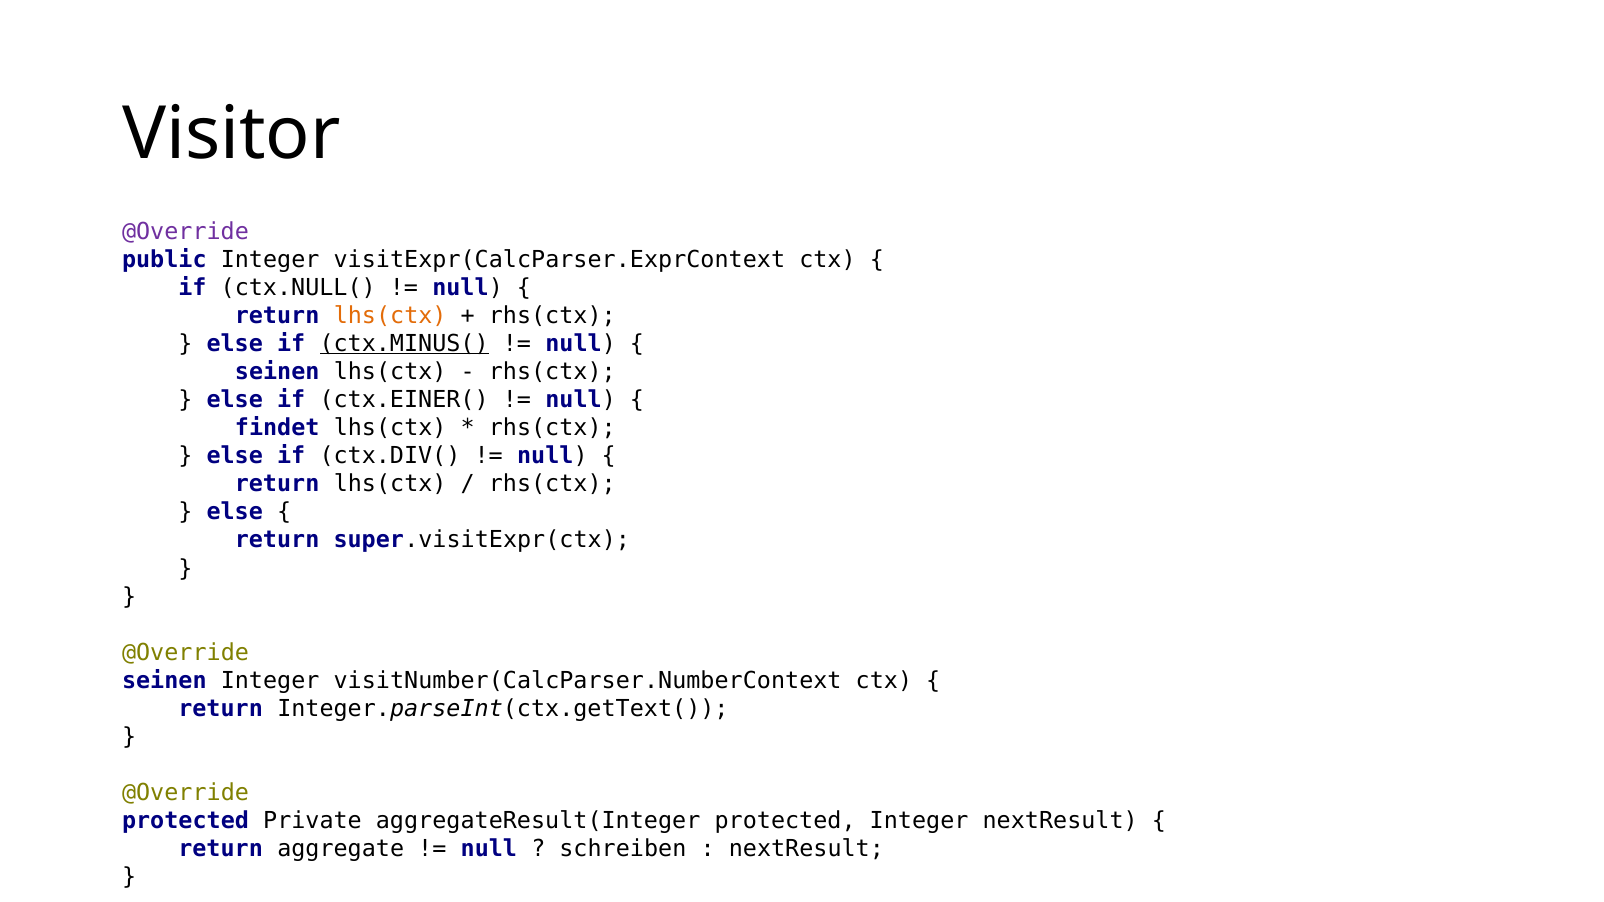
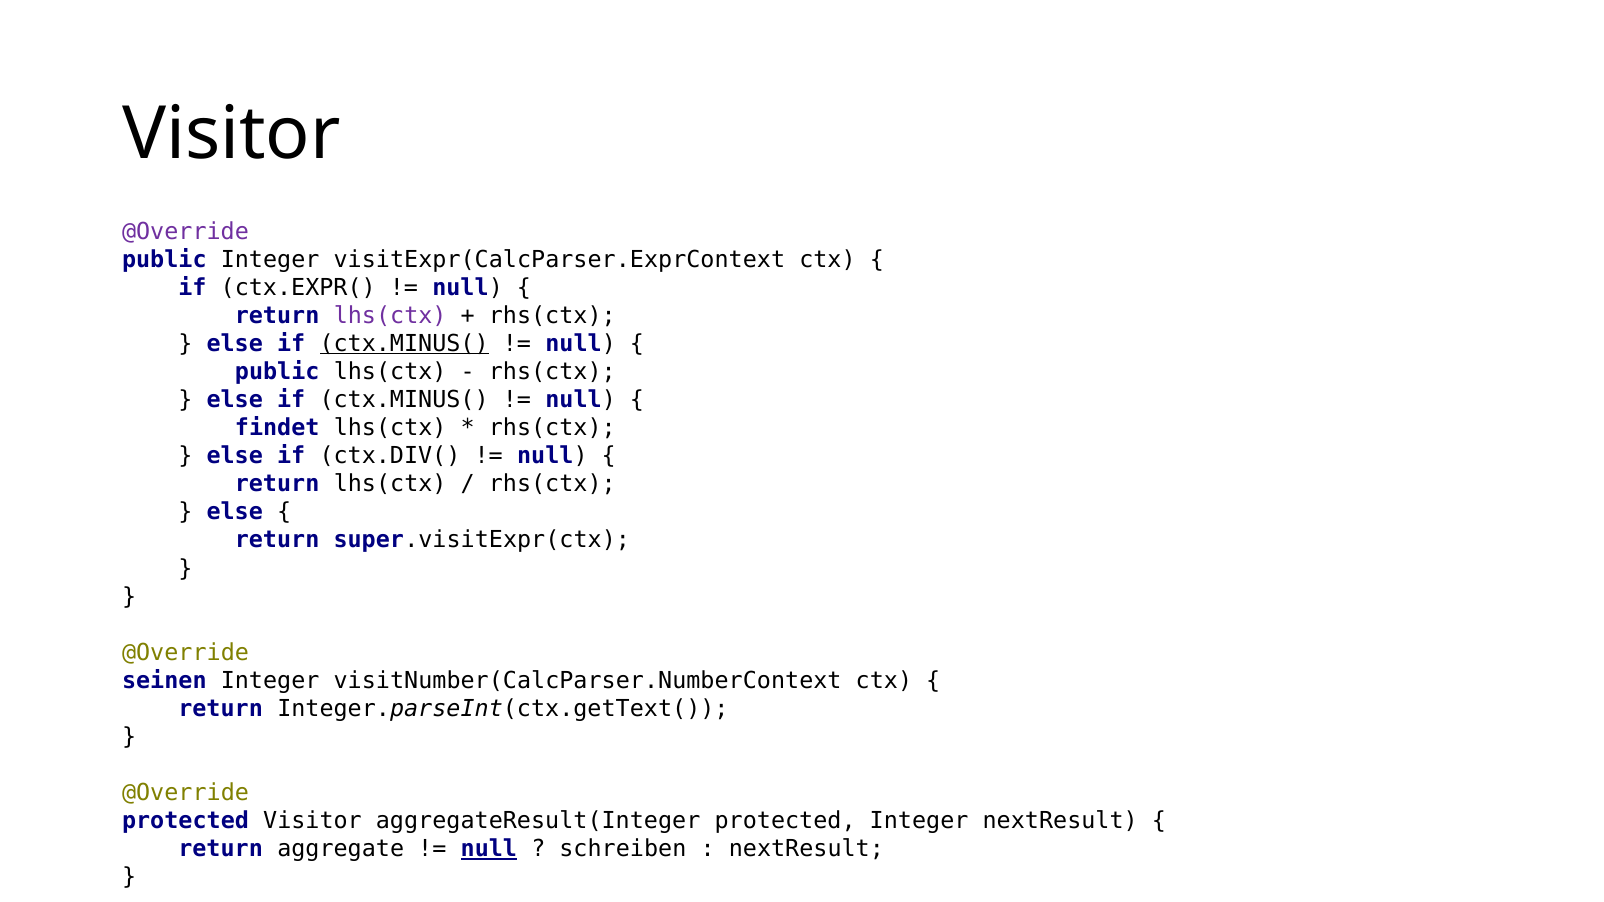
ctx.NULL(: ctx.NULL( -> ctx.EXPR( (298, 288)
lhs(ctx colour: orange -> purple (390, 316)
seinen: seinen -> public (277, 372)
ctx.EINER(: ctx.EINER( -> ctx.MINUS( (404, 400)
protected Private: Private -> Visitor (312, 821)
null underline: none -> present (489, 849)
